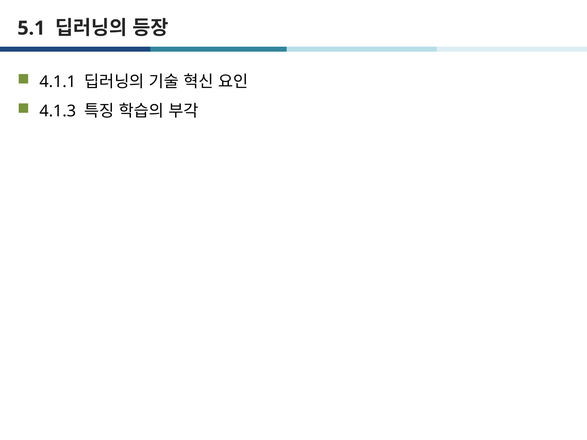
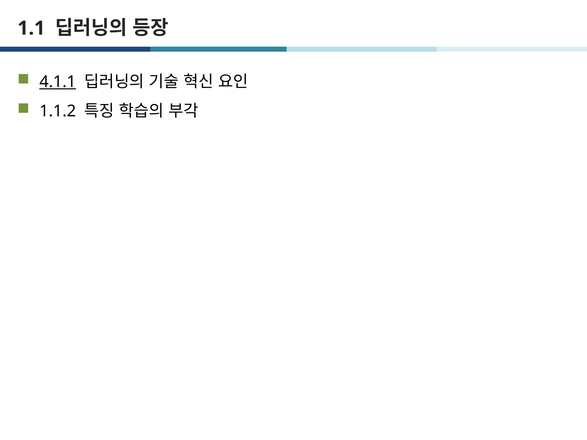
5.1: 5.1 -> 1.1 (31, 28)
4.1.1 underline: none -> present (58, 82)
4.1.3: 4.1.3 -> 1.1.2 (58, 111)
